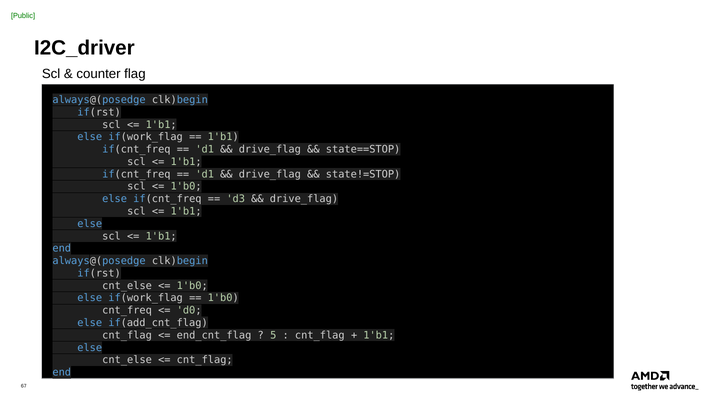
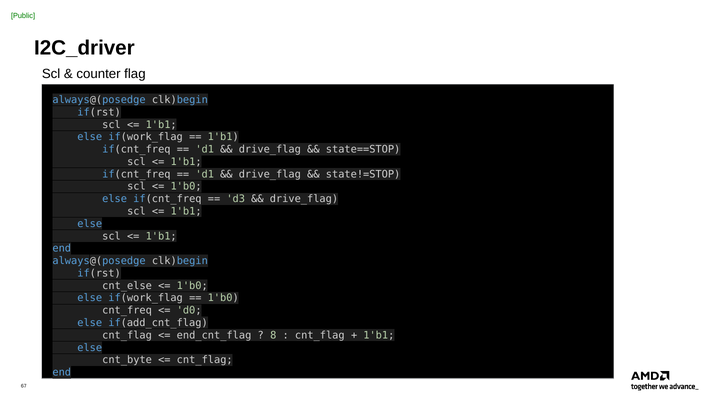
5: 5 -> 8 (273, 335)
cnt_else: cnt_else -> cnt_byte (127, 360)
